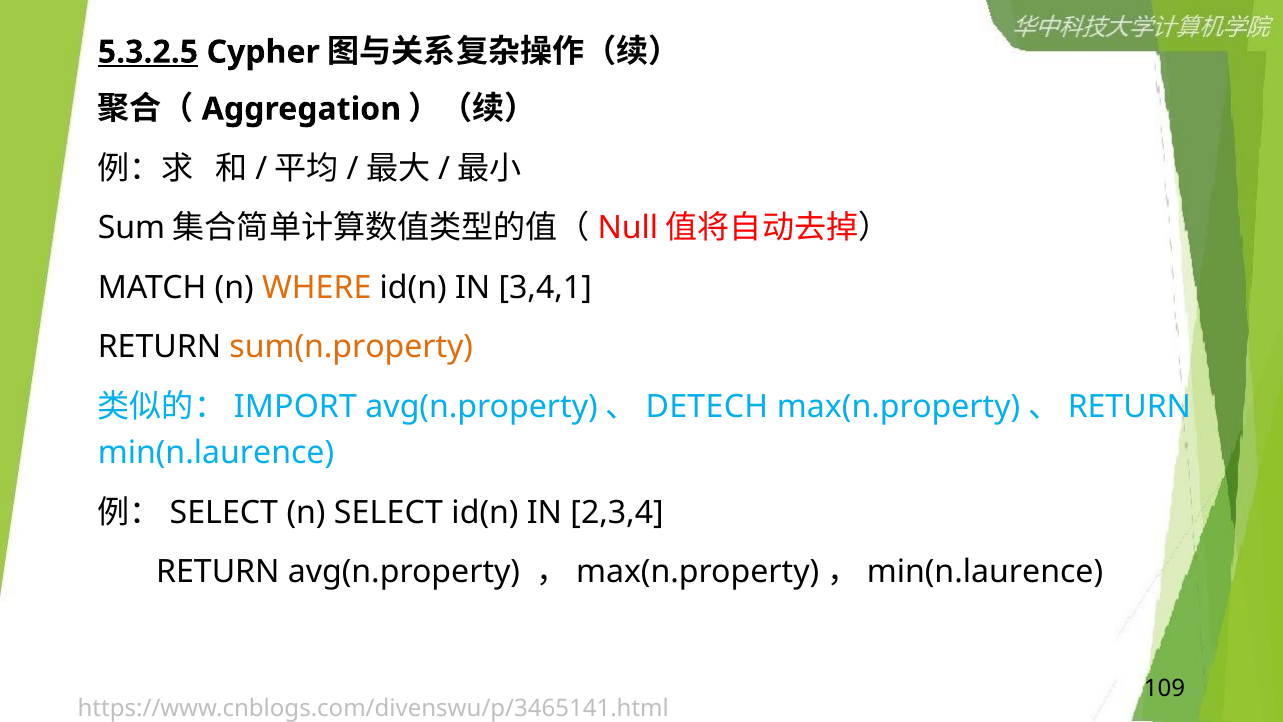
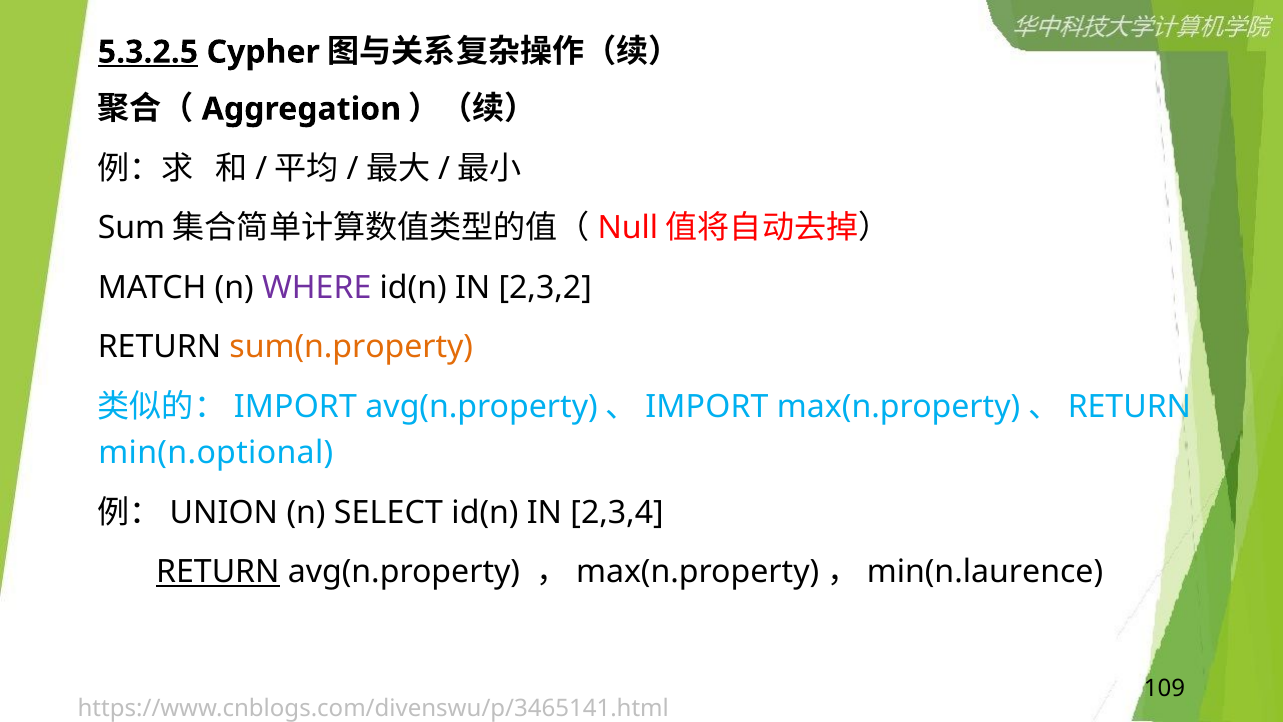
WHERE colour: orange -> purple (317, 288)
3,4,1: 3,4,1 -> 2,3,2 (545, 288)
DETECH: DETECH -> IMPORT (707, 407)
min(n.laurence: min(n.laurence -> min(n.optional (216, 453)
SELECT: SELECT -> UNION (224, 512)
RETURN underline: none -> present (218, 572)
